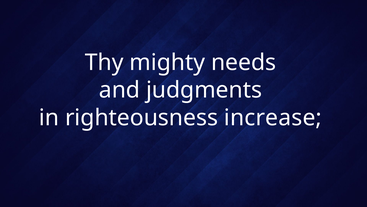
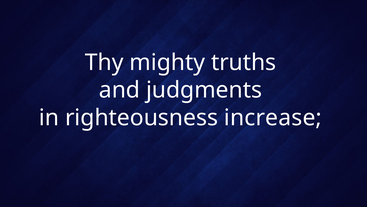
needs: needs -> truths (244, 62)
